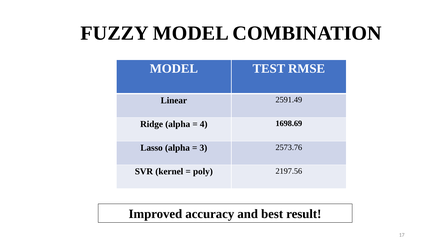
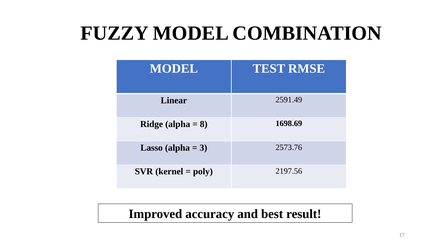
4: 4 -> 8 (204, 124)
